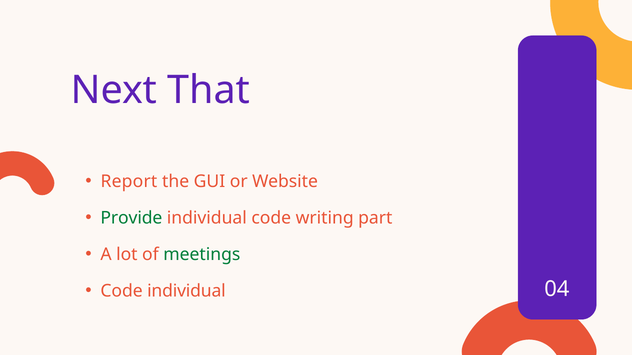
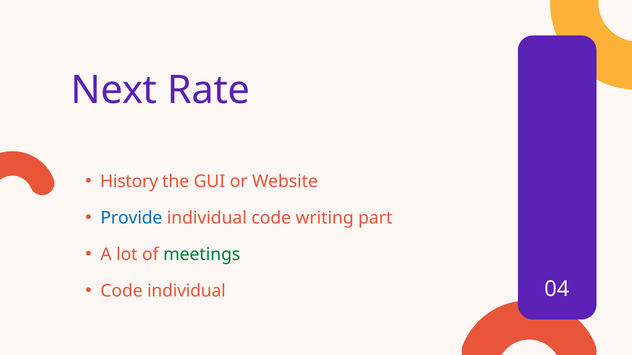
That: That -> Rate (209, 90)
Report: Report -> History (129, 182)
Provide colour: green -> blue (131, 218)
